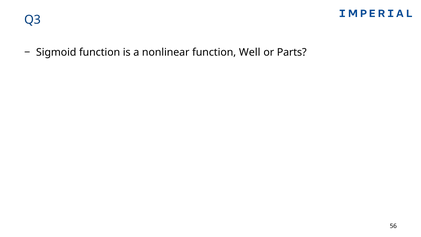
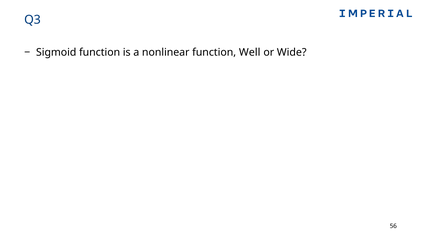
Parts: Parts -> Wide (292, 52)
